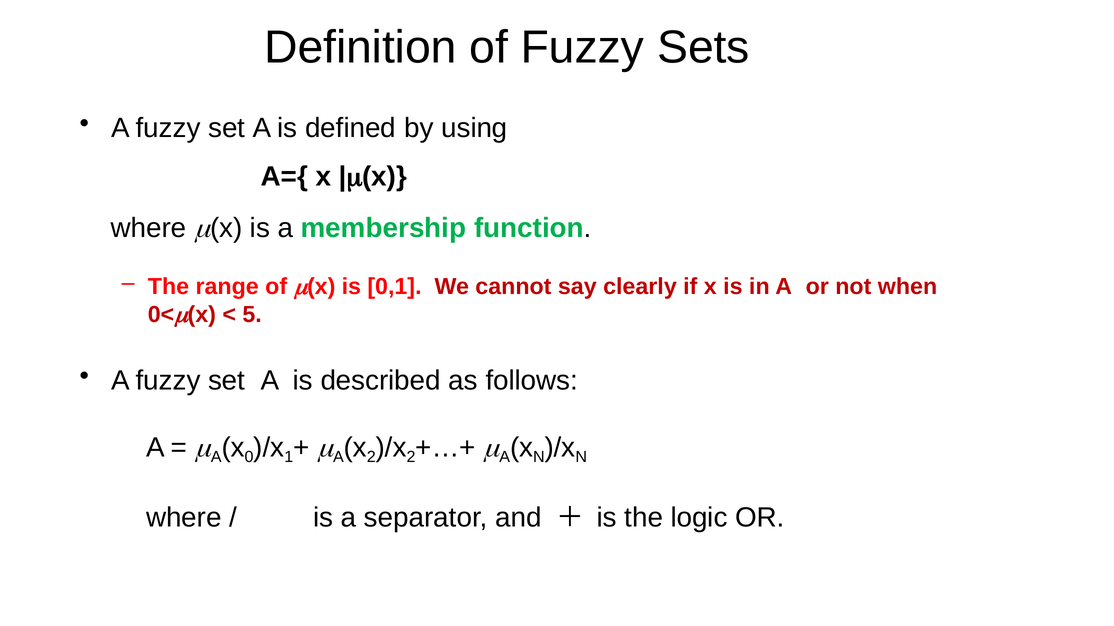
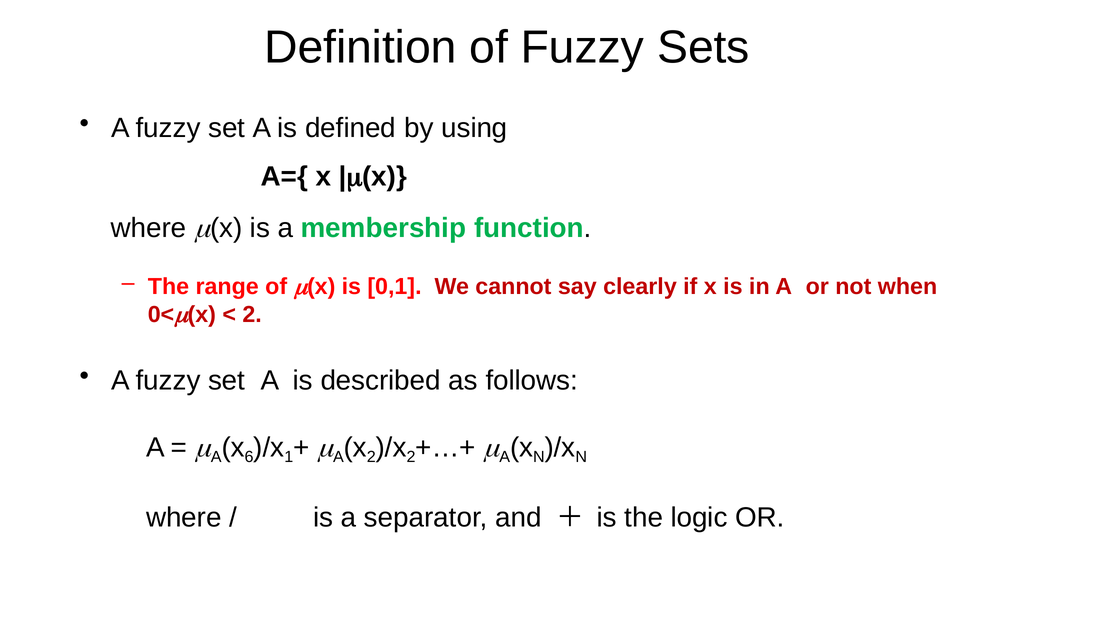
5: 5 -> 2 (252, 315)
0: 0 -> 6 (249, 457)
